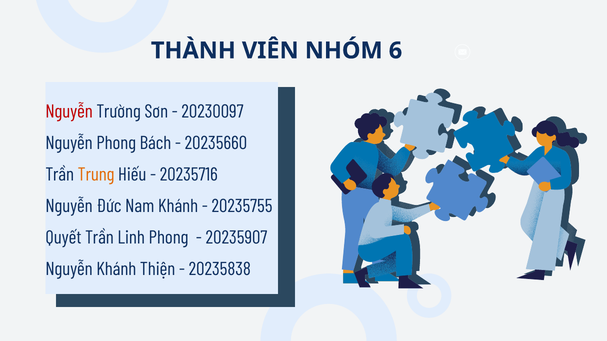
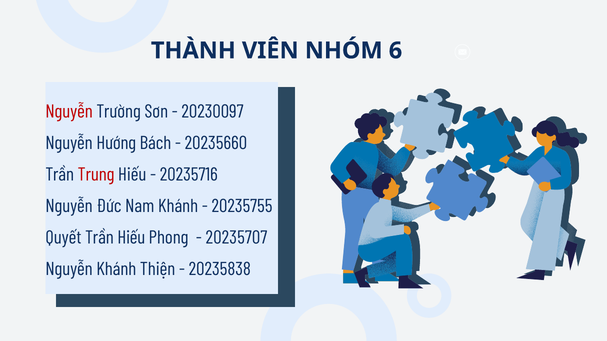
Nguyễn Phong: Phong -> Hướng (116, 143)
Trung colour: orange -> red (96, 175)
Trần Linh: Linh -> Hiếu (131, 238)
20235907: 20235907 -> 20235707 (236, 238)
